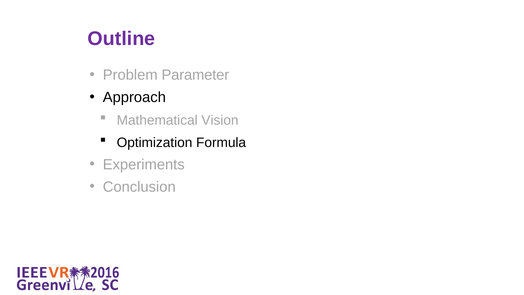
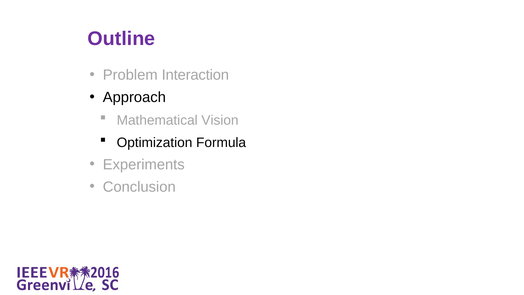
Parameter: Parameter -> Interaction (195, 75)
